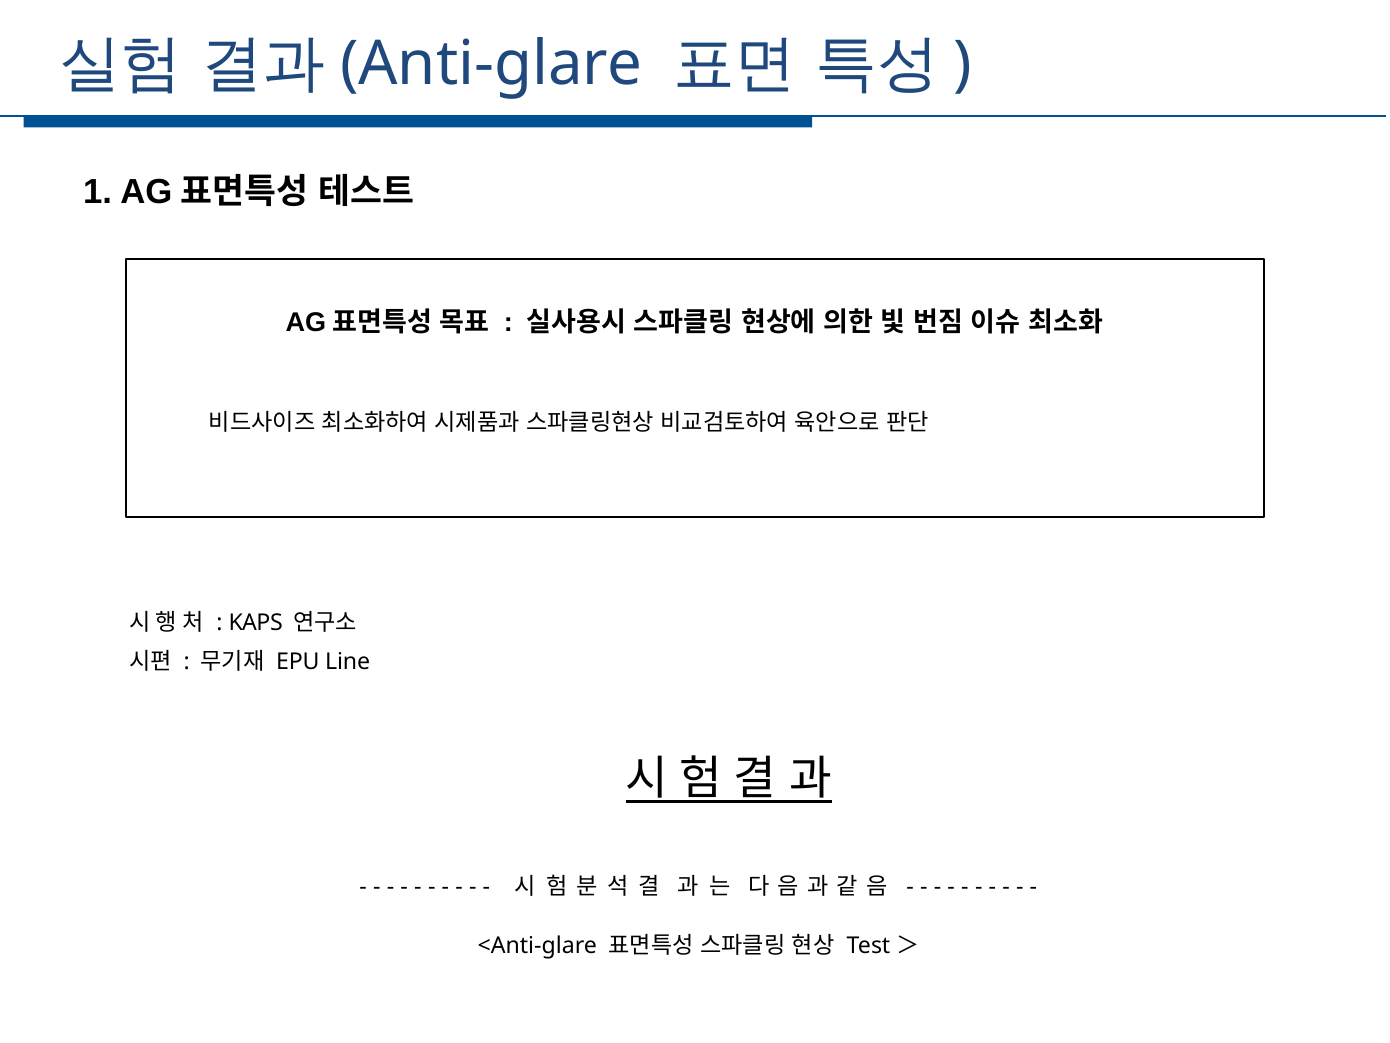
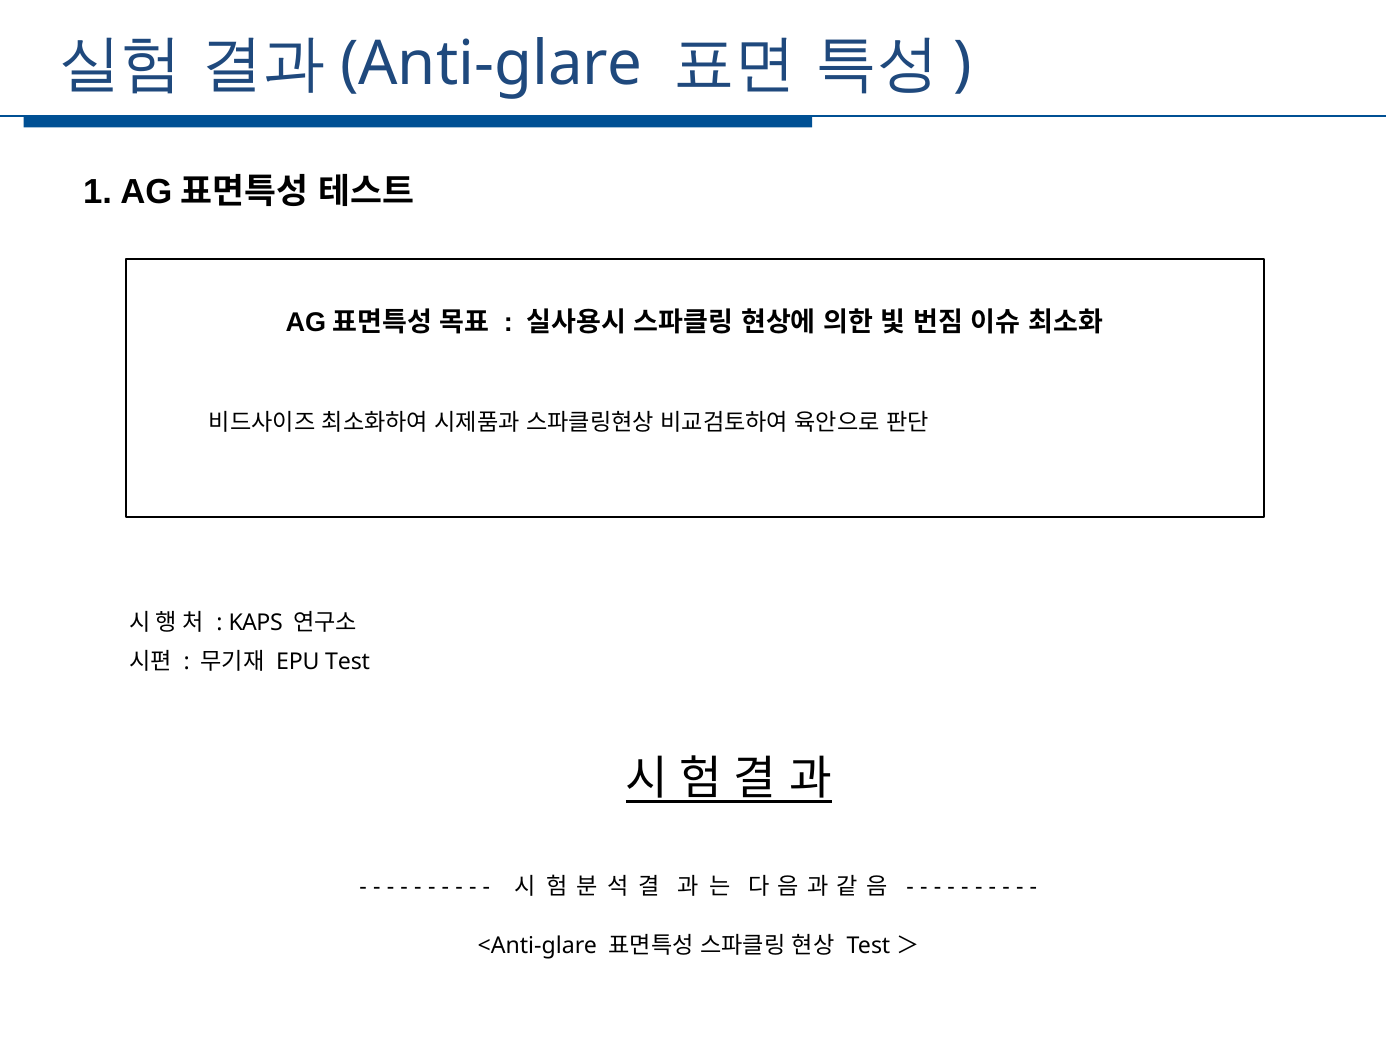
EPU Line: Line -> Test (348, 661)
